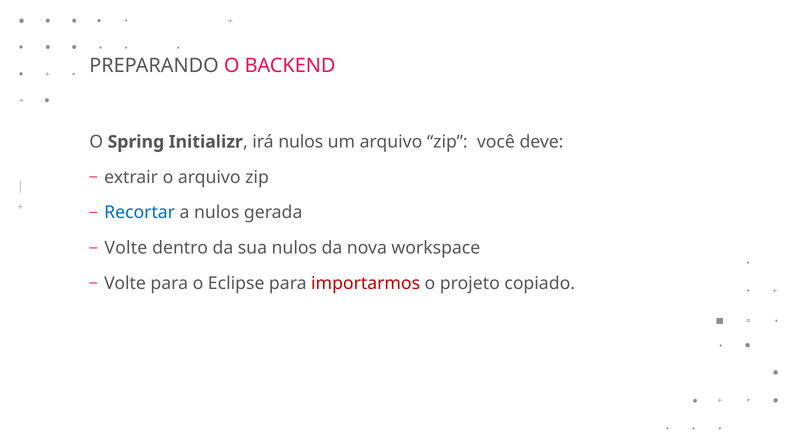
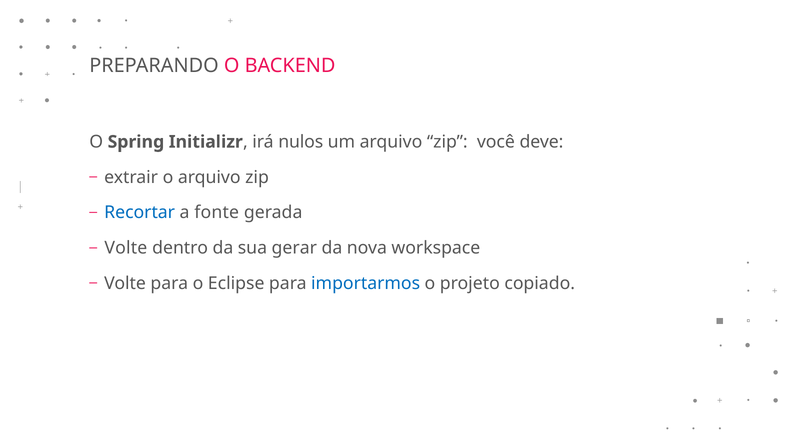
a nulos: nulos -> fonte (217, 213)
sua nulos: nulos -> gerar (294, 248)
importarmos colour: red -> blue (366, 283)
